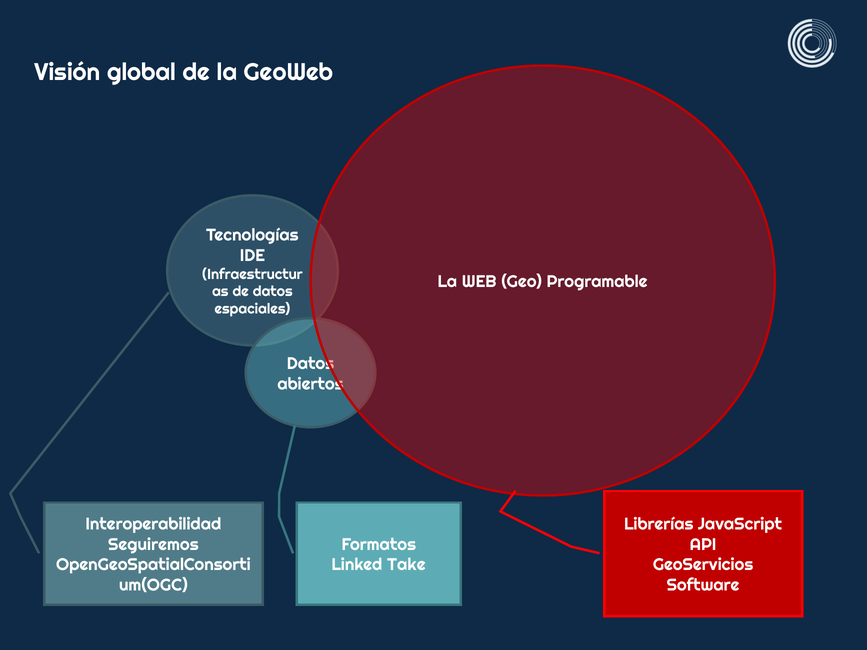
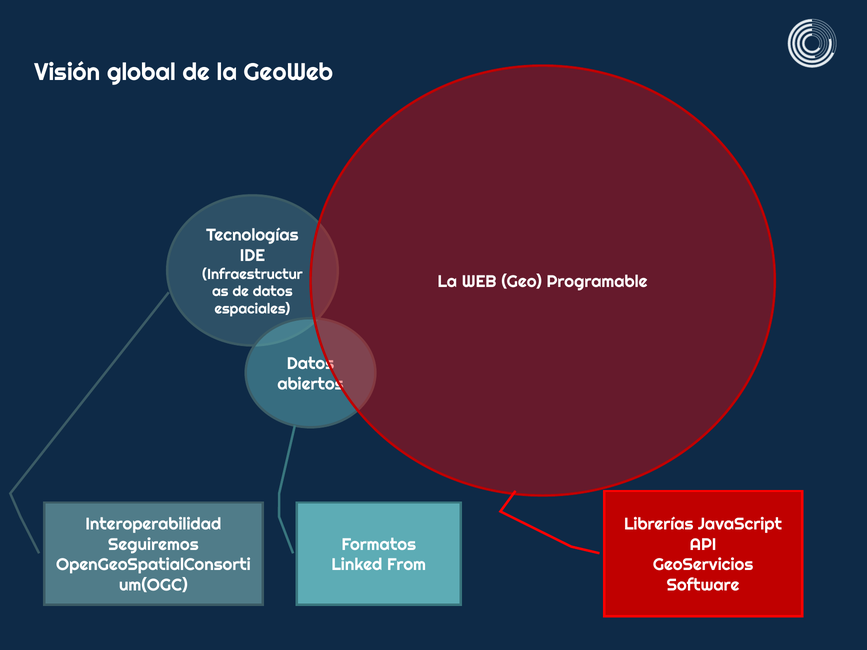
Take: Take -> From (406, 565)
